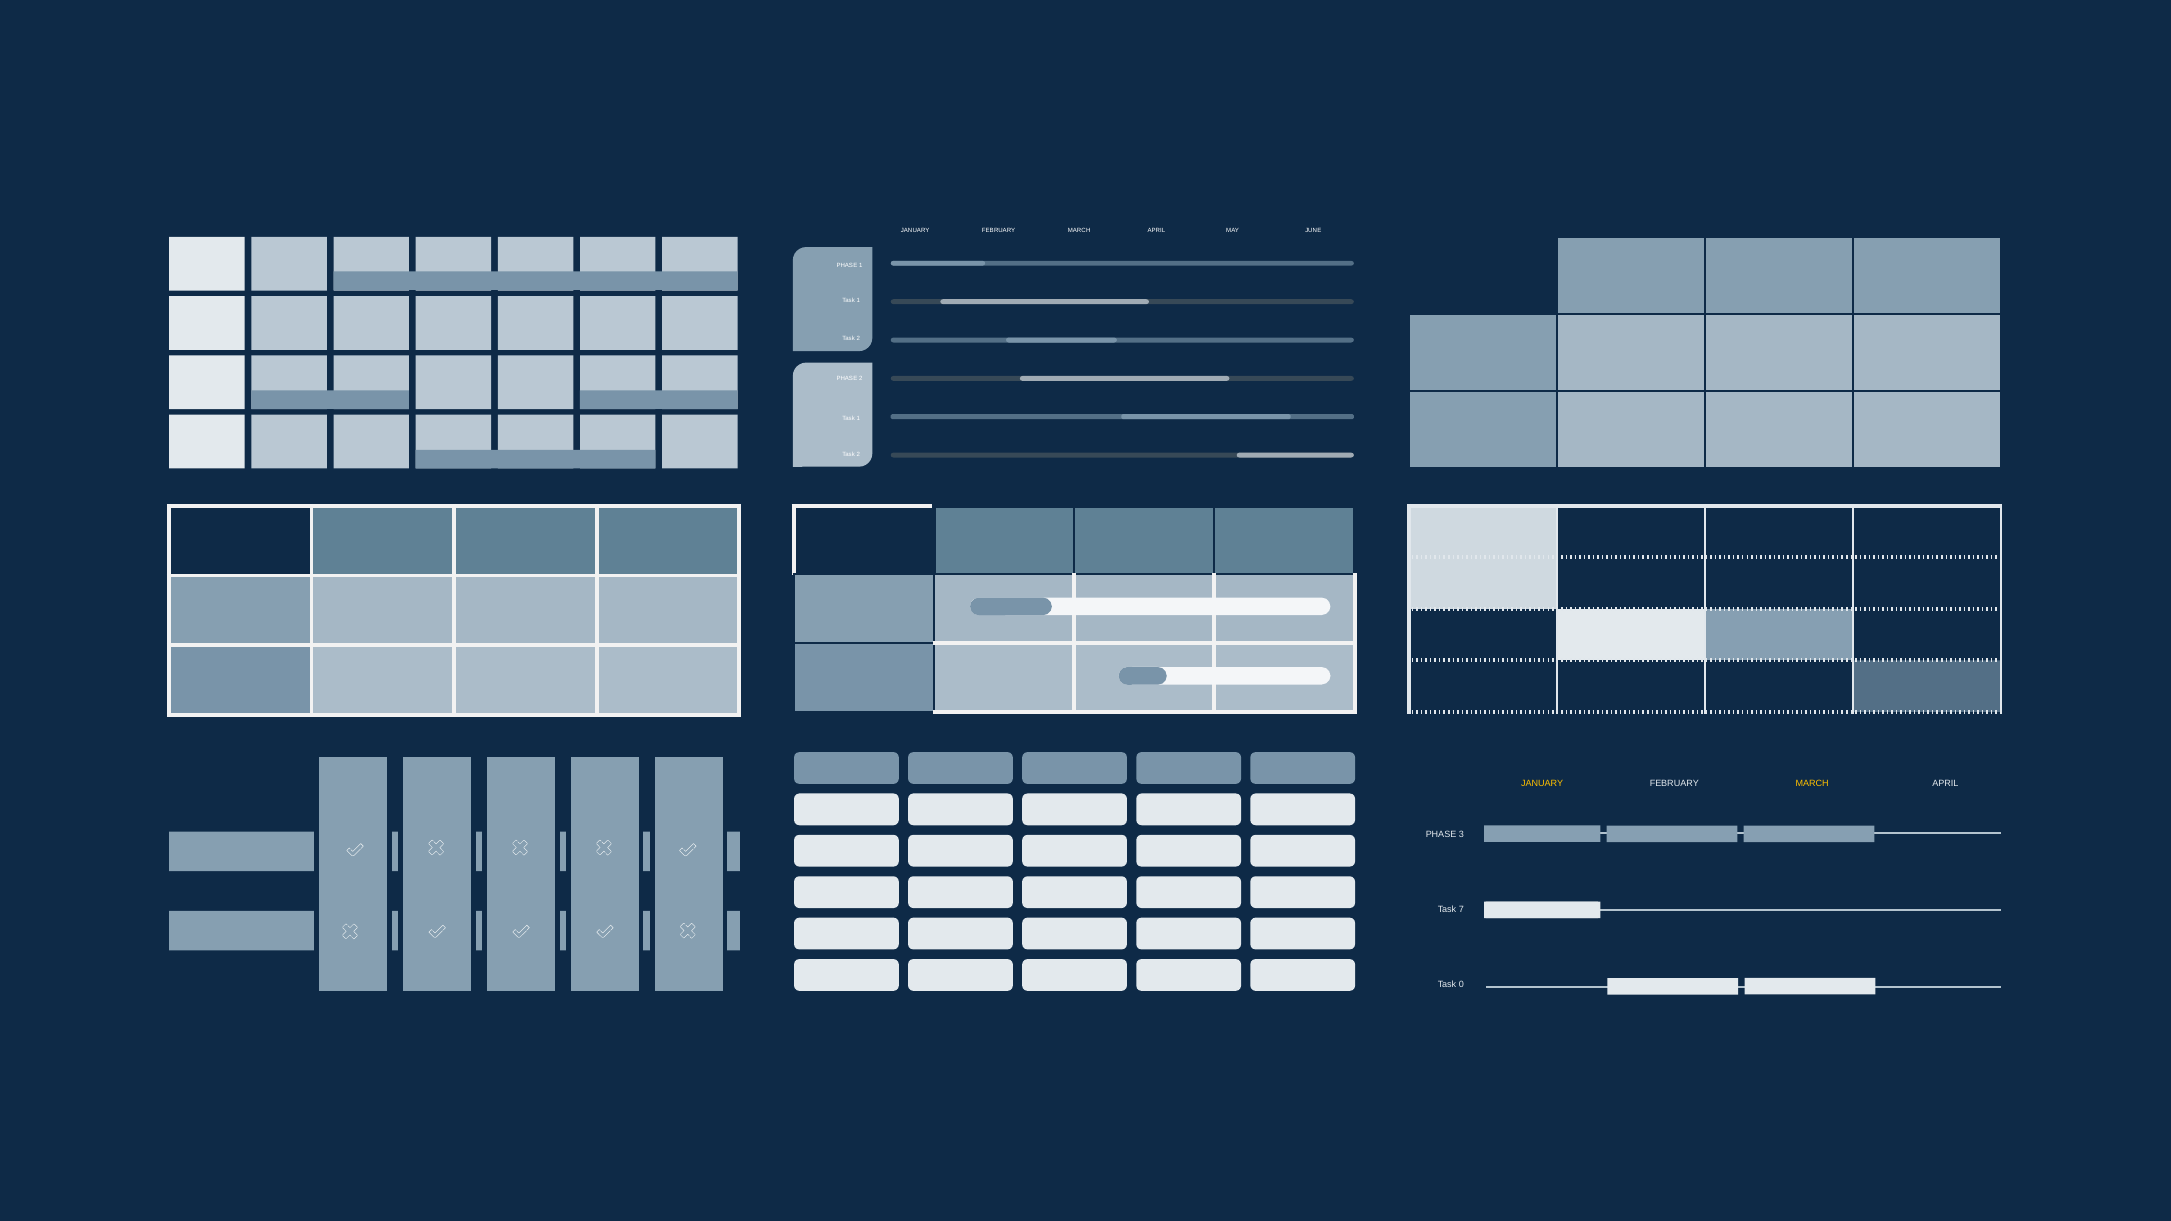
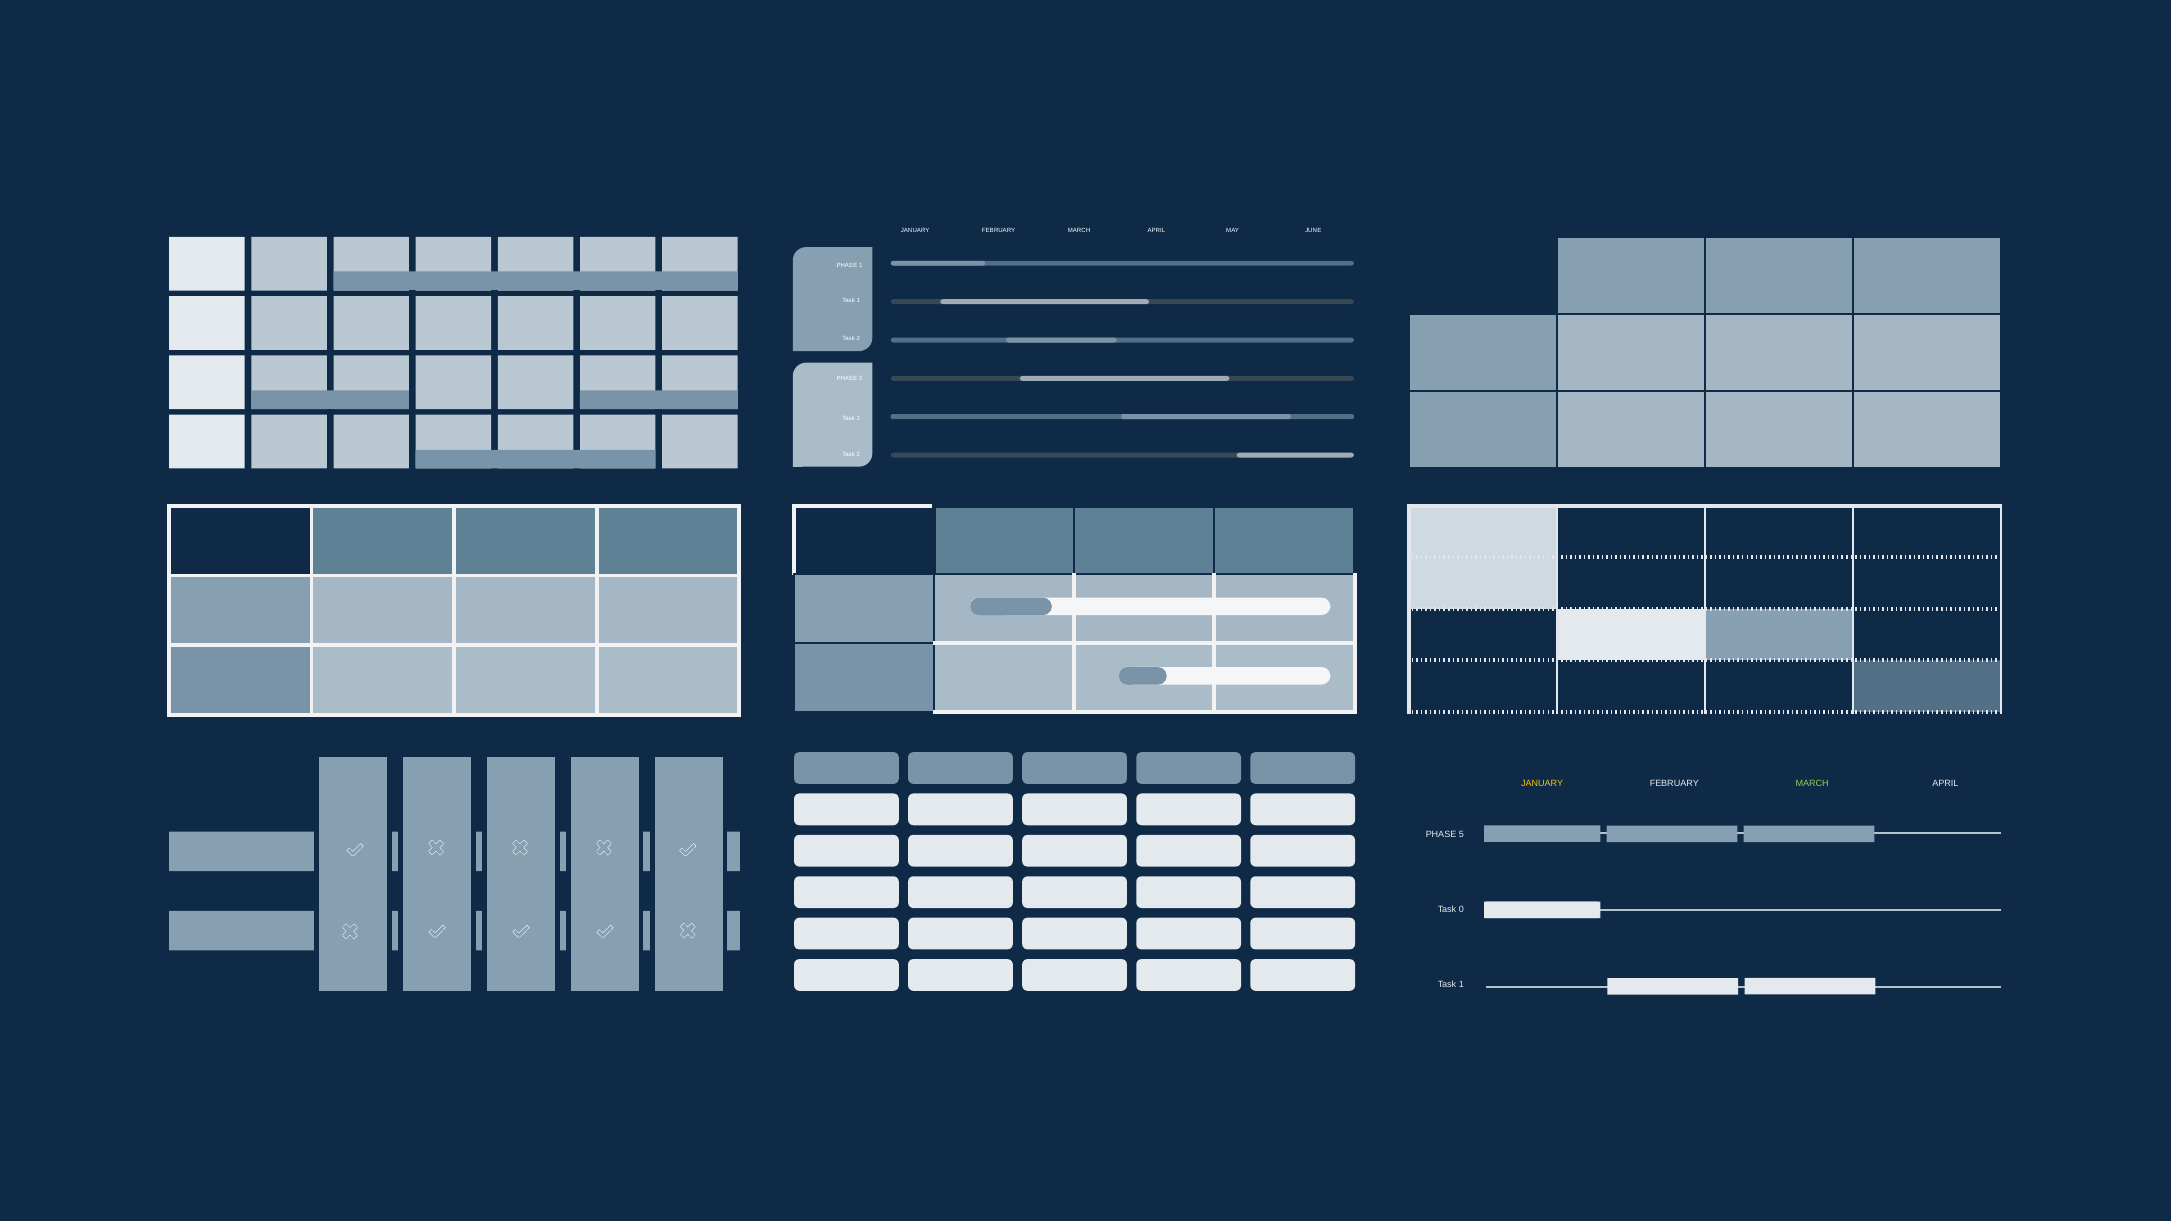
MARCH colour: yellow -> light green (1812, 784)
3: 3 -> 5 (1461, 834)
7: 7 -> 0 (1461, 909)
0: 0 -> 1 (1461, 984)
